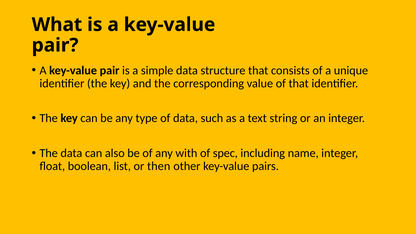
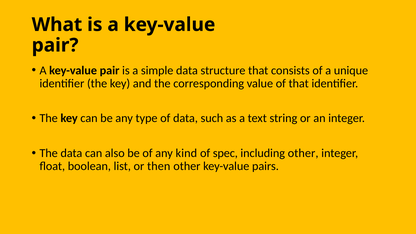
with: with -> kind (186, 153)
including name: name -> other (303, 153)
